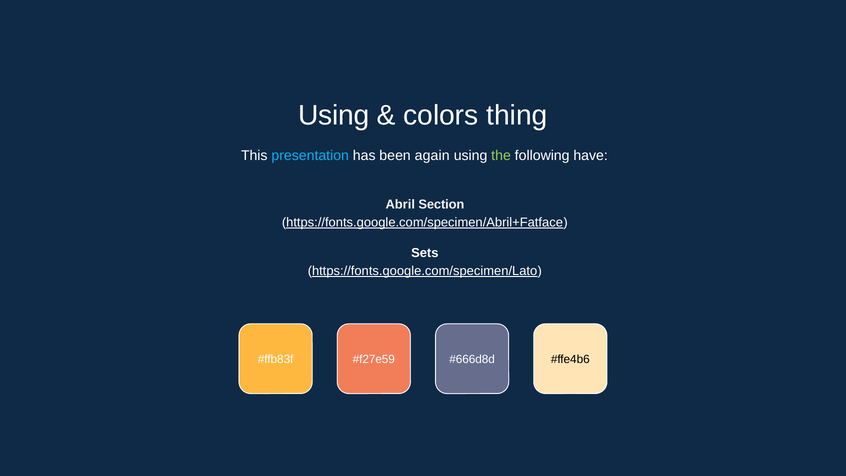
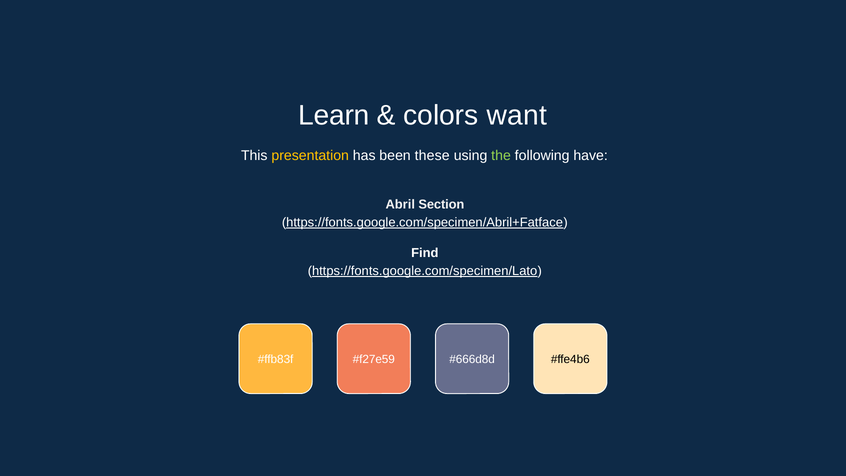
Using: Using -> Learn (334, 116)
thing: thing -> want (517, 116)
presentation colour: light blue -> yellow (310, 155)
again: again -> these (432, 155)
Sets: Sets -> Find (425, 253)
